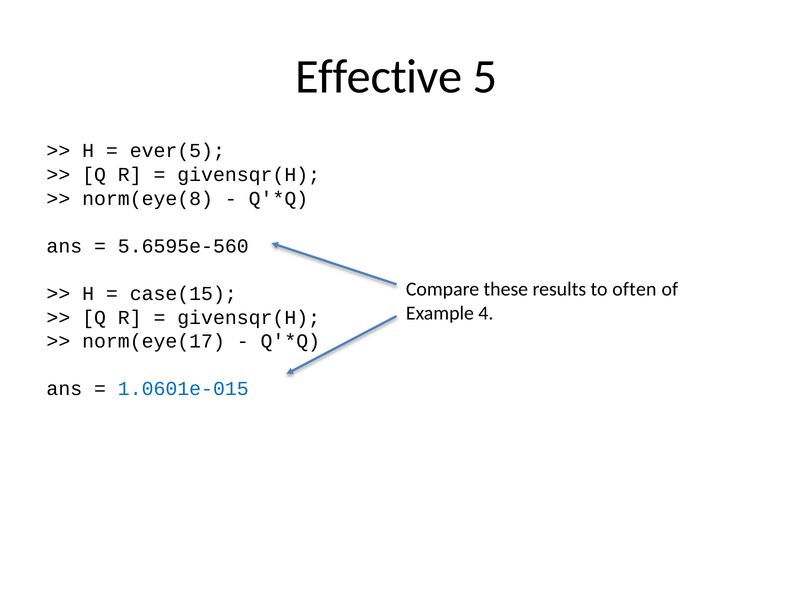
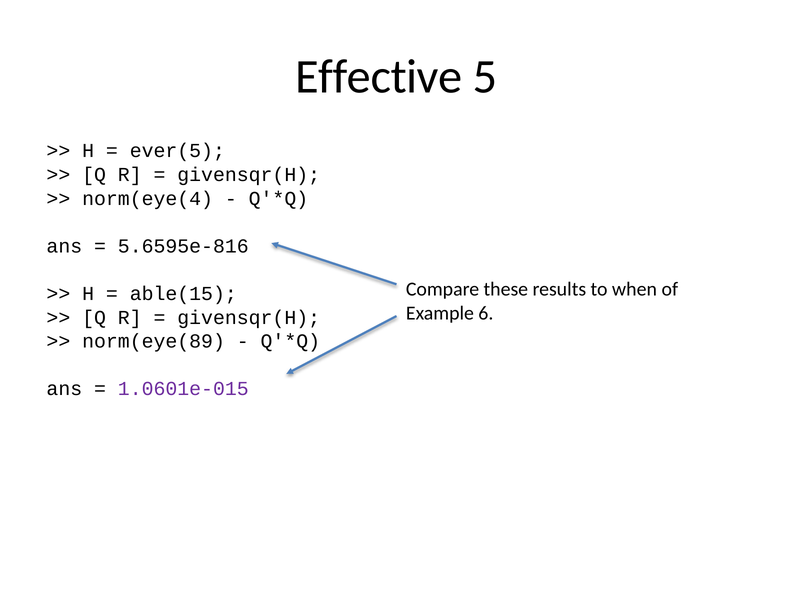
norm(eye(8: norm(eye(8 -> norm(eye(4 (148, 198)
5.6595e-560: 5.6595e-560 -> 5.6595e-816 (183, 246)
often: often -> when (634, 289)
case(15: case(15 -> able(15 (183, 294)
4: 4 -> 6 (486, 313)
norm(eye(17: norm(eye(17 -> norm(eye(89 (154, 341)
1.0601e-015 colour: blue -> purple (183, 389)
